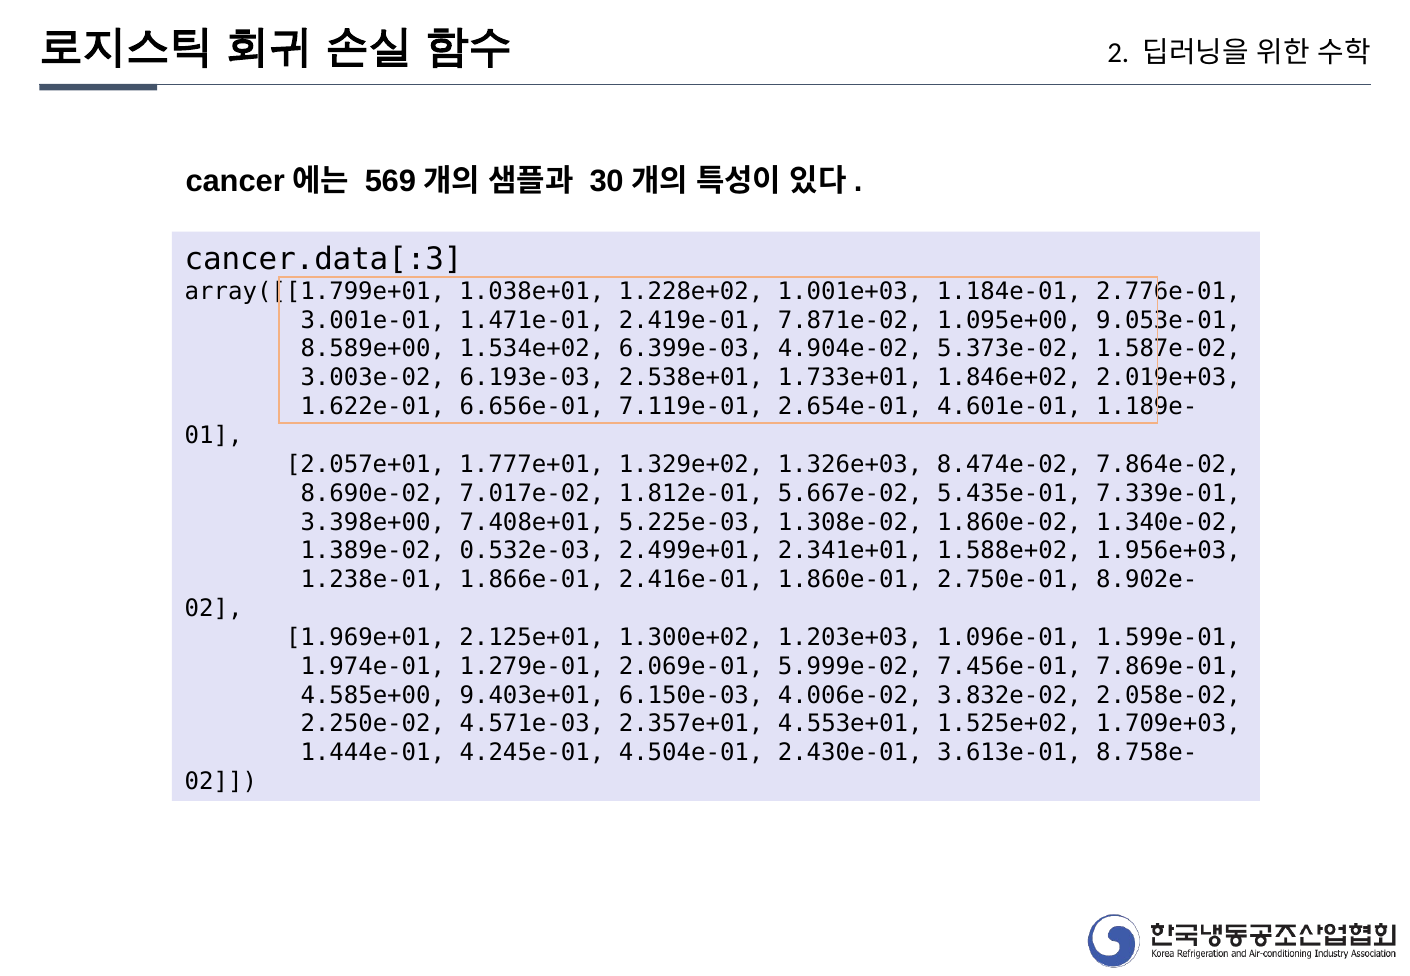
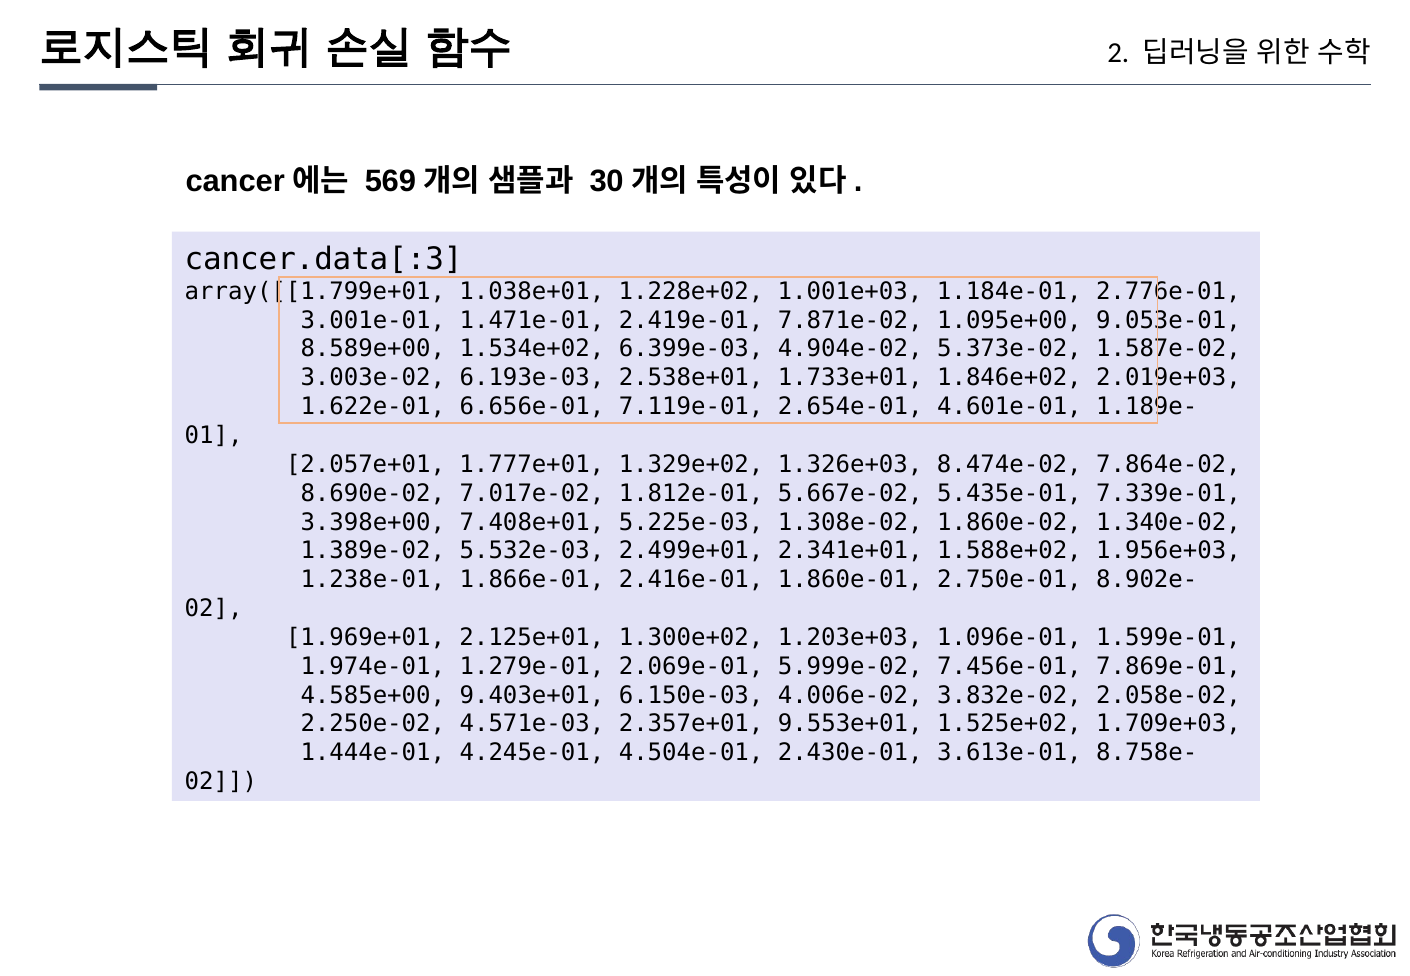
0.532e-03: 0.532e-03 -> 5.532e-03 (532, 551)
4.553e+01: 4.553e+01 -> 9.553e+01 (850, 724)
